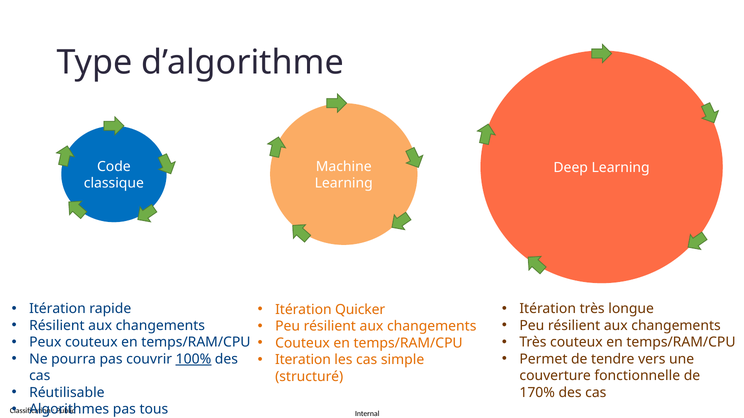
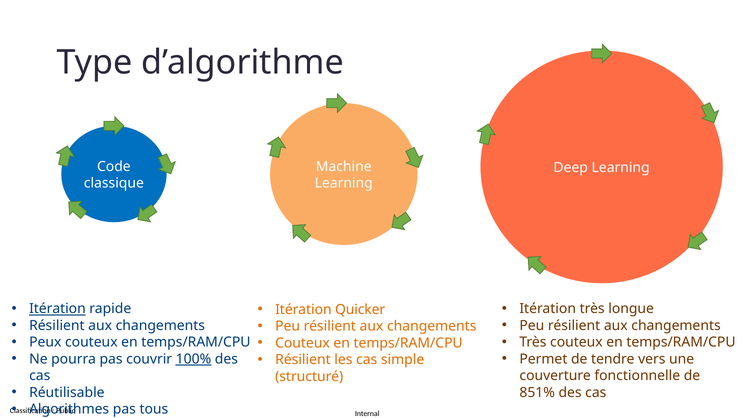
Itération underline: none -> present (57, 309)
Iteration: Iteration -> Résilient (303, 360)
170%: 170% -> 851% (537, 393)
